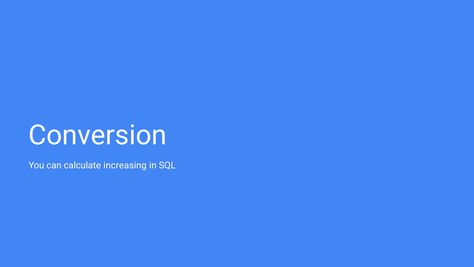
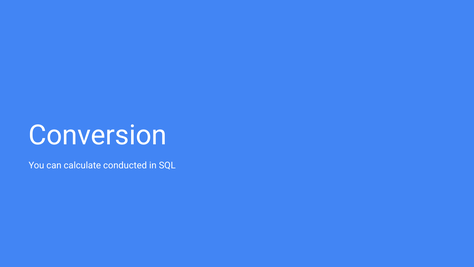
increasing: increasing -> conducted (125, 165)
